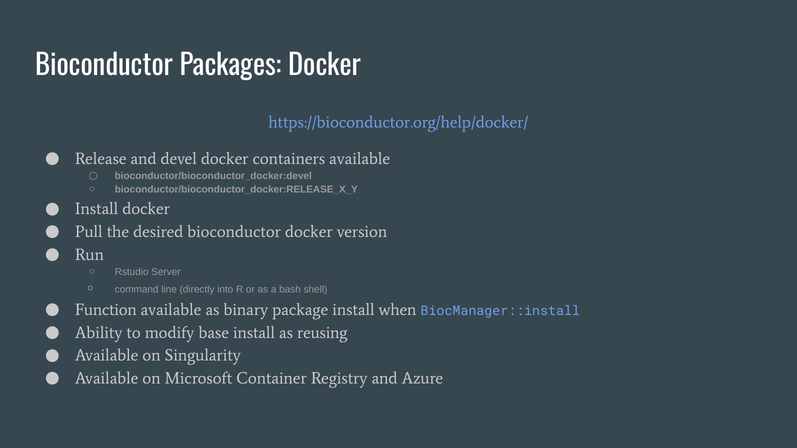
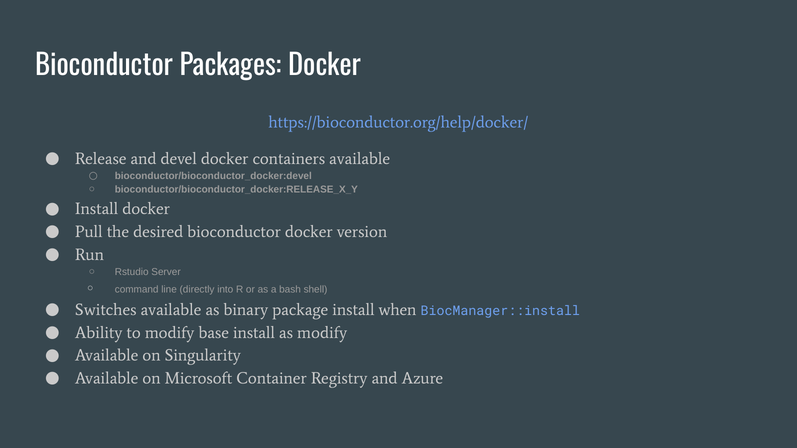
Function: Function -> Switches (106, 310)
as reusing: reusing -> modify (322, 333)
